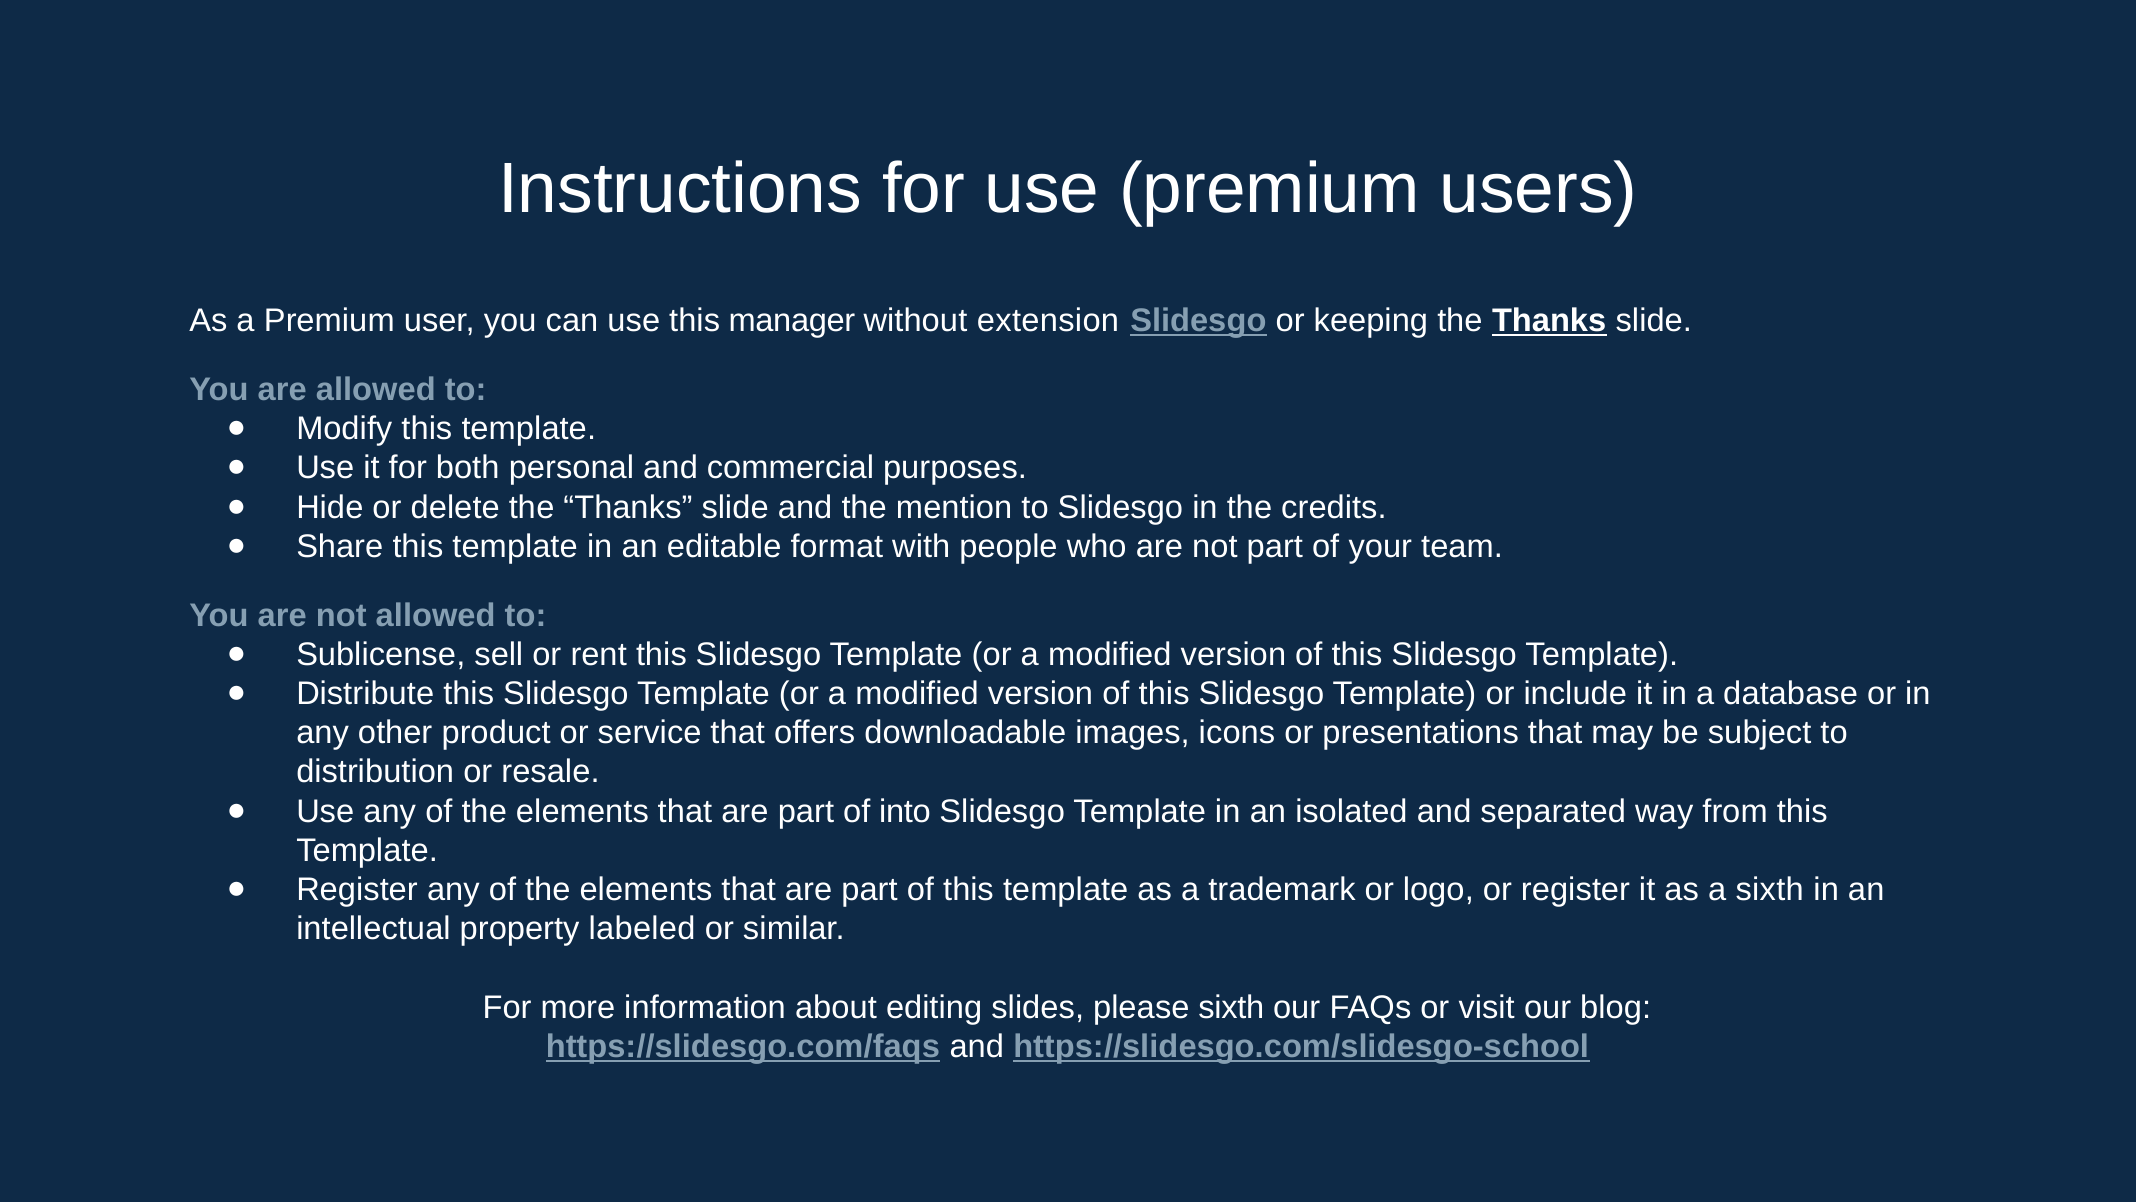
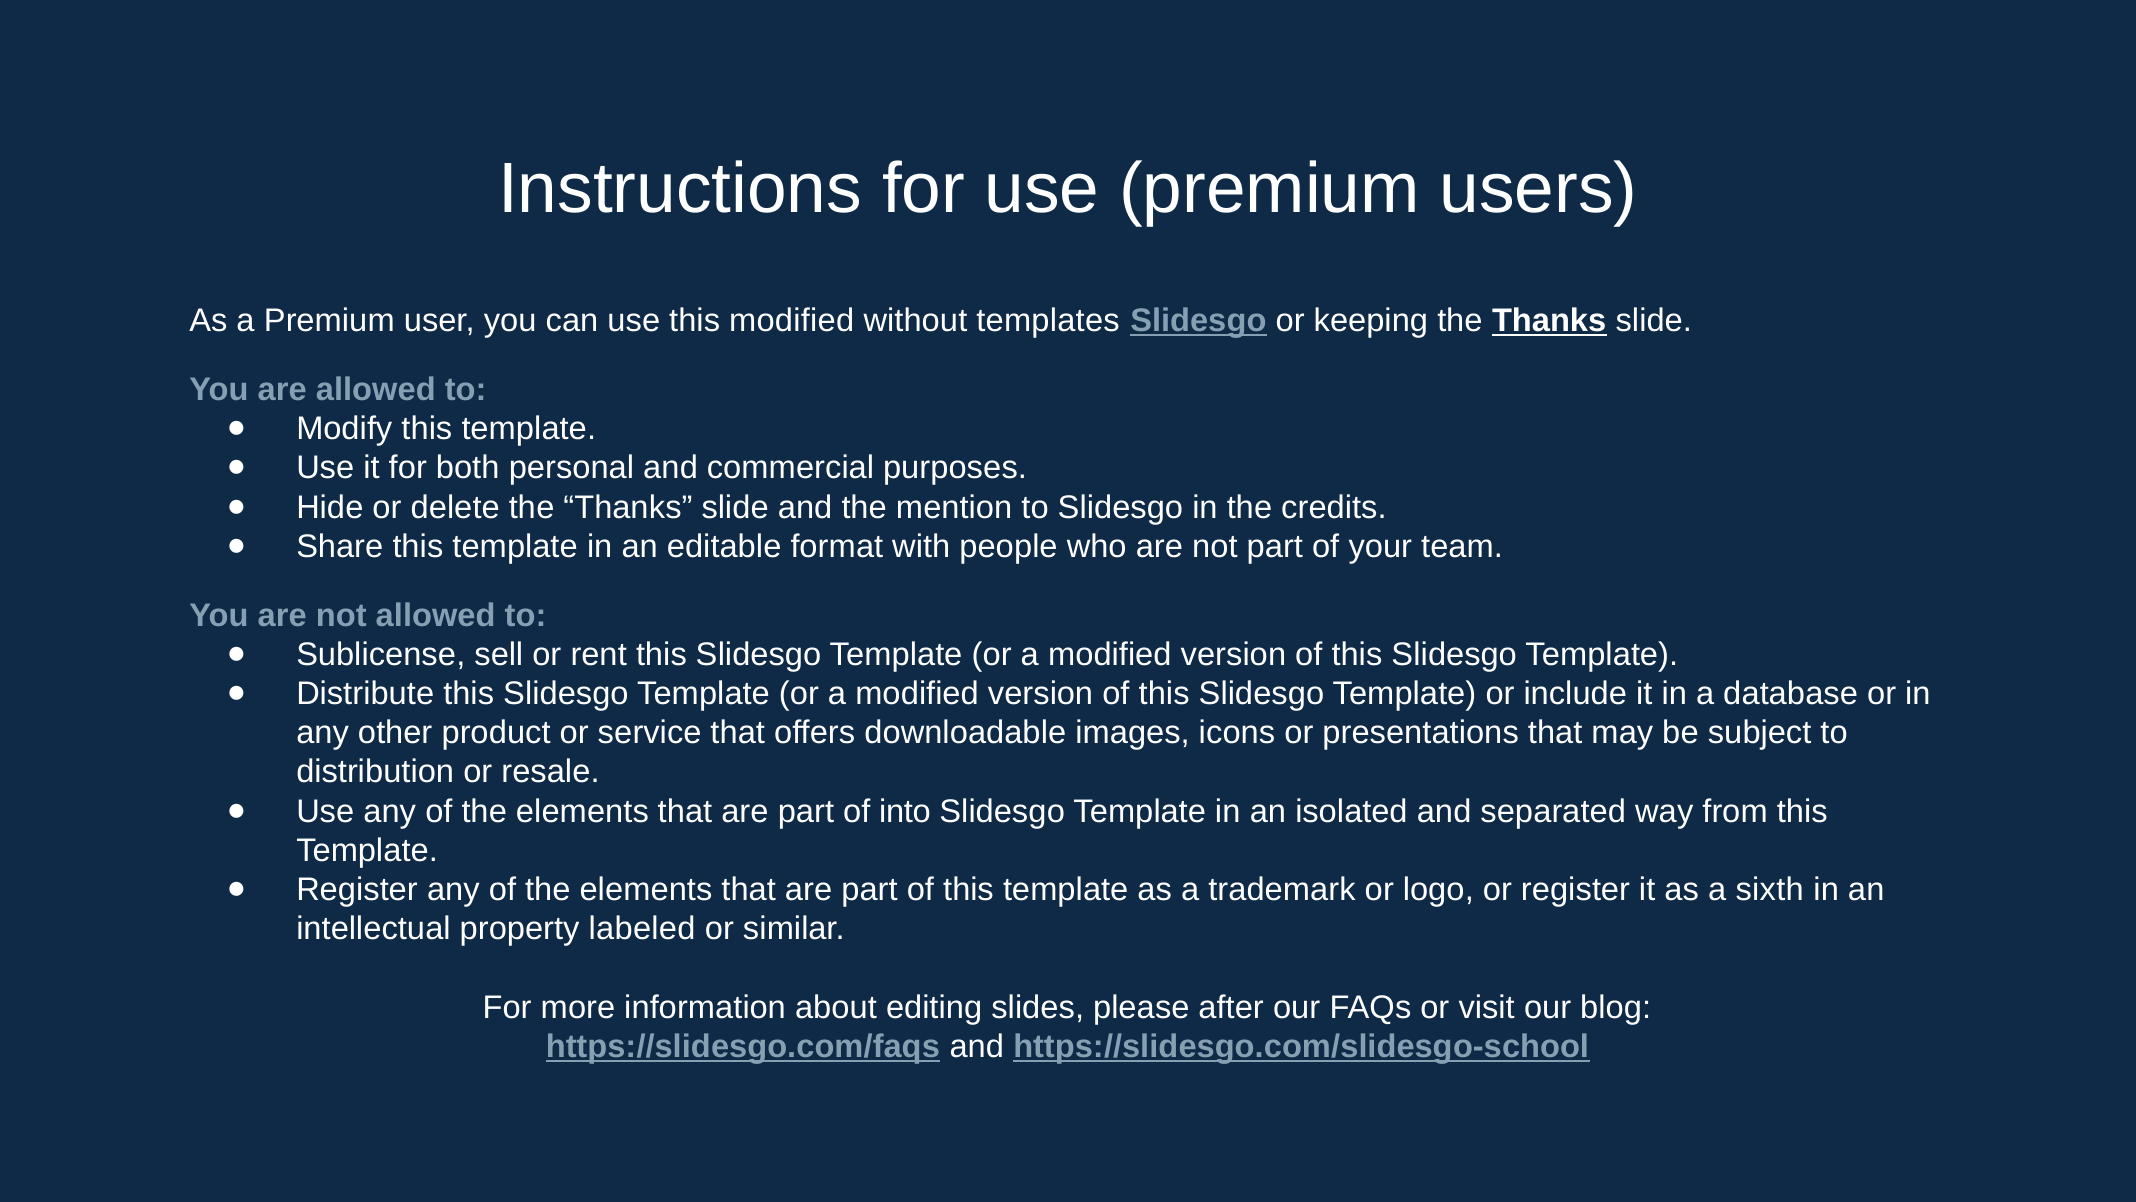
this manager: manager -> modified (792, 321)
extension: extension -> templates (1048, 321)
please sixth: sixth -> after (1231, 1007)
